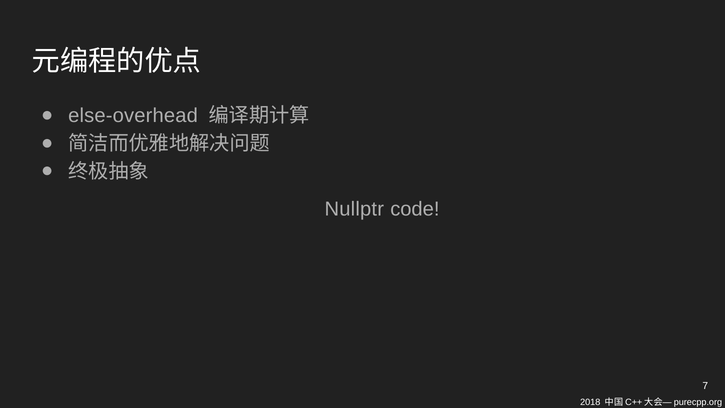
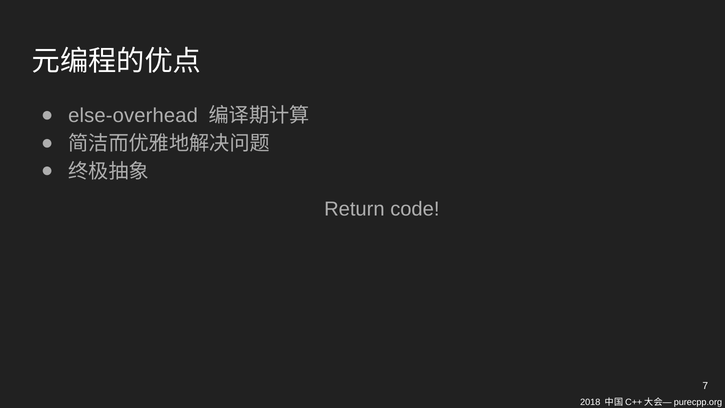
Nullptr: Nullptr -> Return (354, 209)
